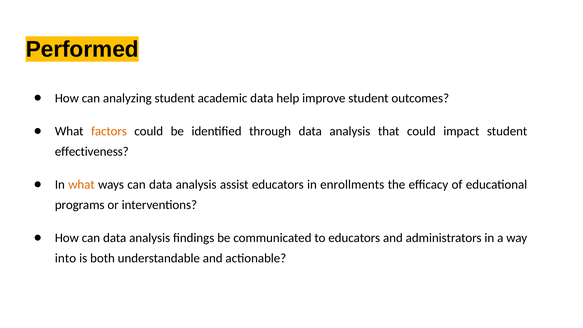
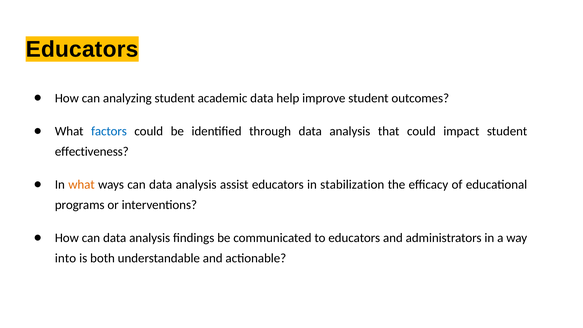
Performed: Performed -> Educators (82, 49)
factors colour: orange -> blue (109, 131)
enrollments: enrollments -> stabilization (352, 185)
